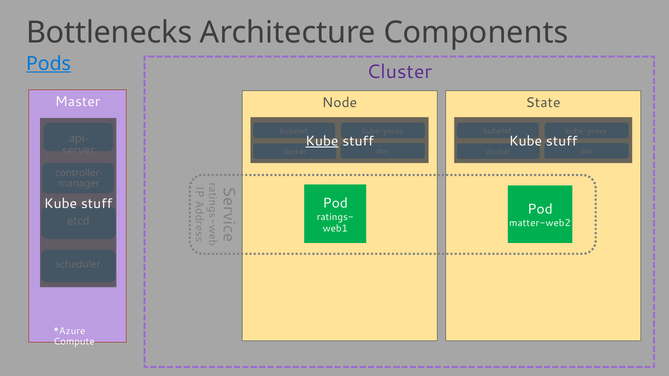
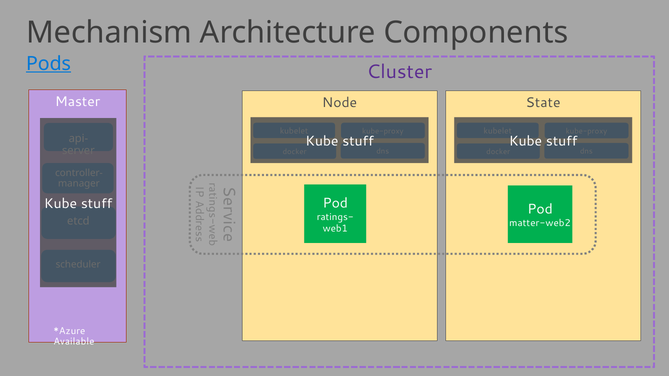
Bottlenecks: Bottlenecks -> Mechanism (109, 33)
Kube underline: present -> none (322, 141)
Compute: Compute -> Available (74, 342)
